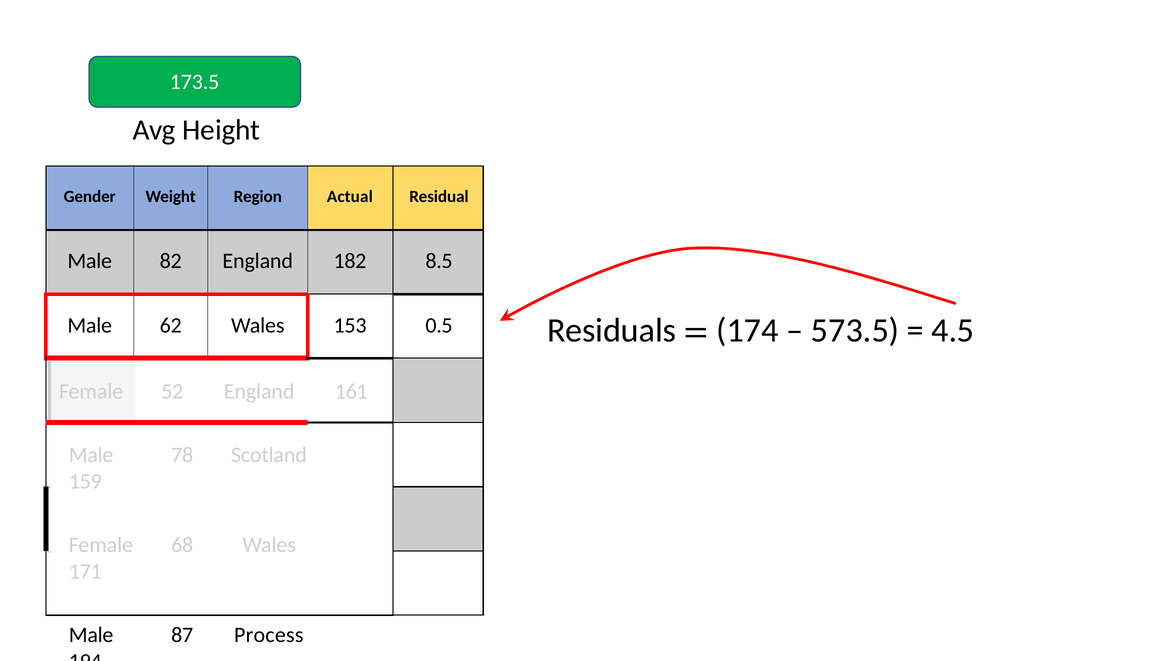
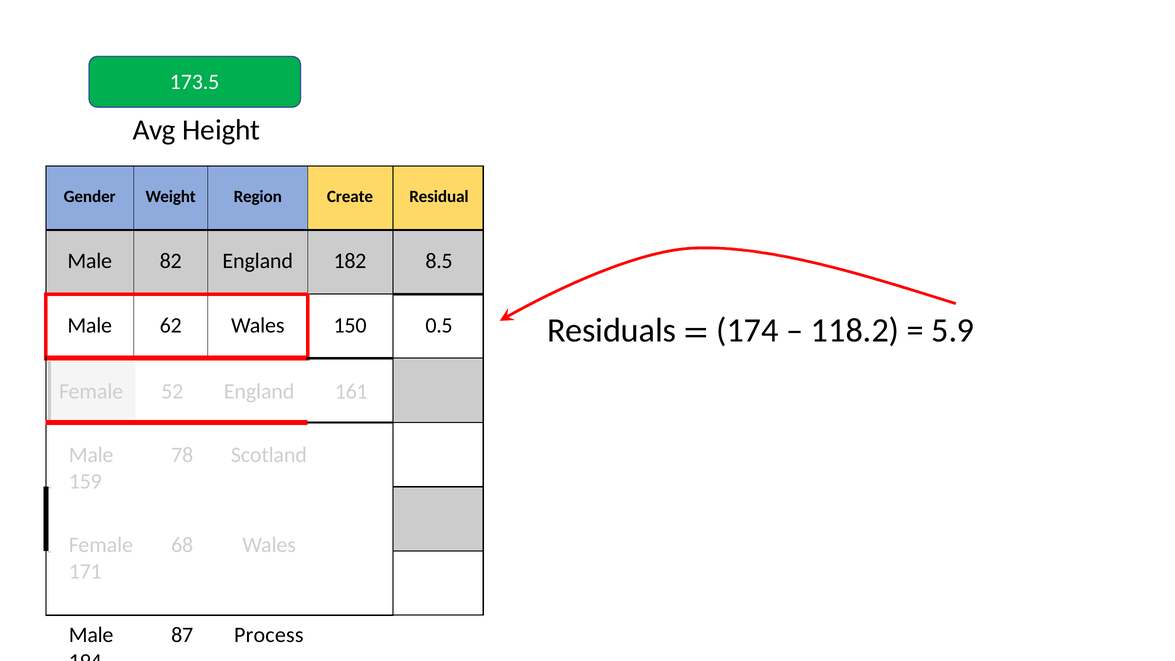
Actual: Actual -> Create (350, 196)
573.5: 573.5 -> 118.2 (855, 330)
4.5: 4.5 -> 5.9 (953, 330)
153: 153 -> 150 (350, 325)
